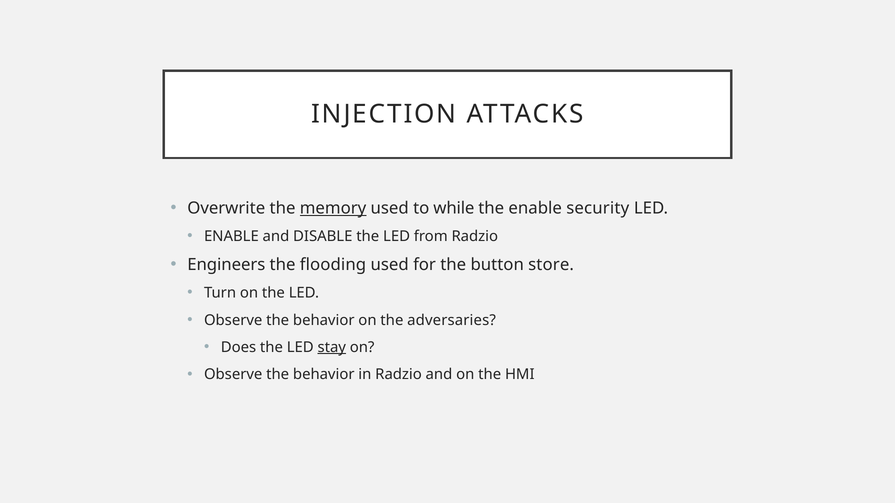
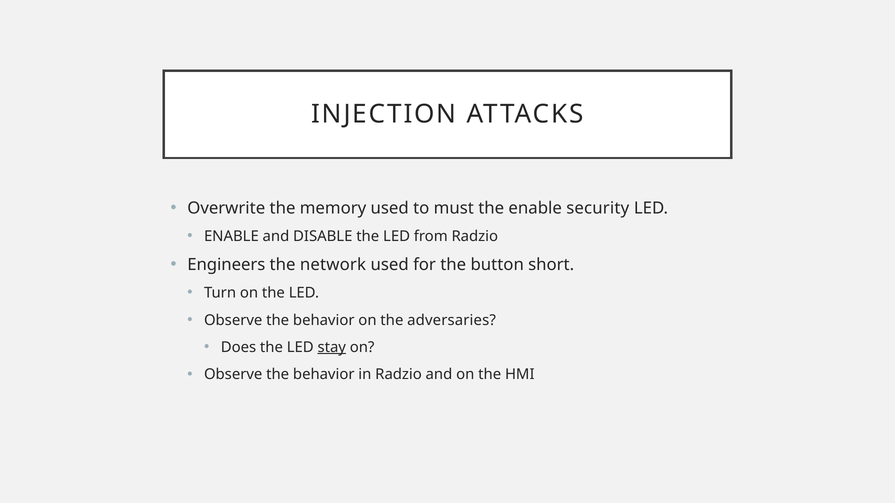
memory underline: present -> none (333, 208)
while: while -> must (454, 208)
flooding: flooding -> network (333, 265)
store: store -> short (551, 265)
